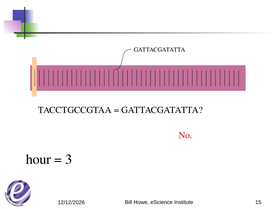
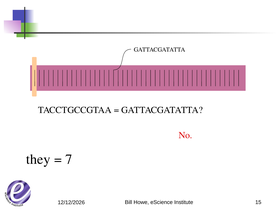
hour: hour -> they (38, 159)
3: 3 -> 7 (69, 159)
